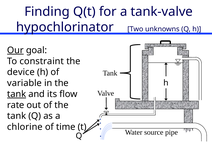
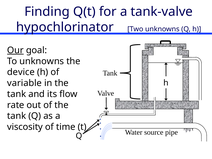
To constraint: constraint -> unknowns (42, 61)
tank underline: present -> none (17, 94)
chlorine: chlorine -> viscosity (25, 127)
